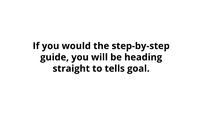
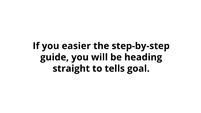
would: would -> easier (76, 46)
